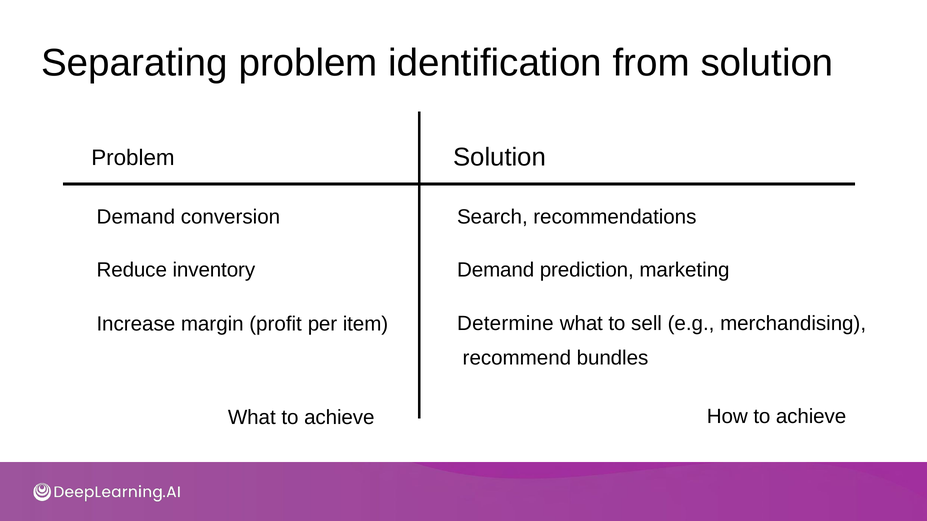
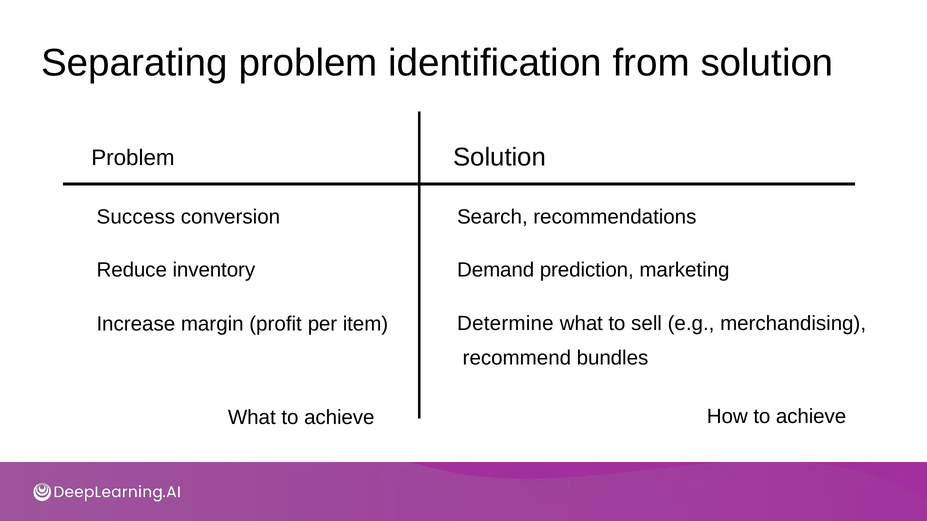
Demand: Demand -> Success (136, 217)
